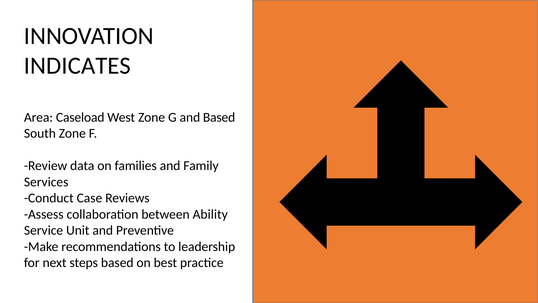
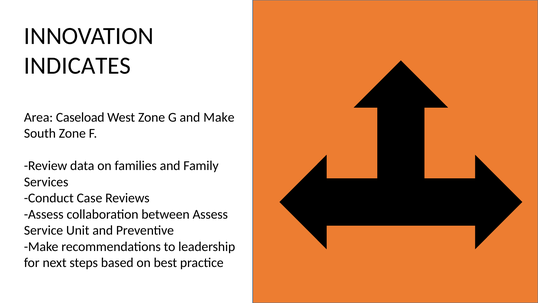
and Based: Based -> Make (219, 117)
between Ability: Ability -> Assess (210, 214)
